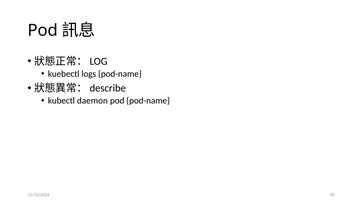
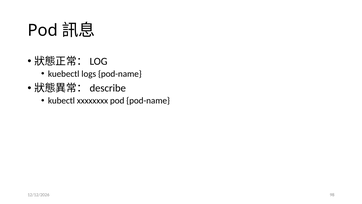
daemon: daemon -> xxxxxxxx (92, 101)
